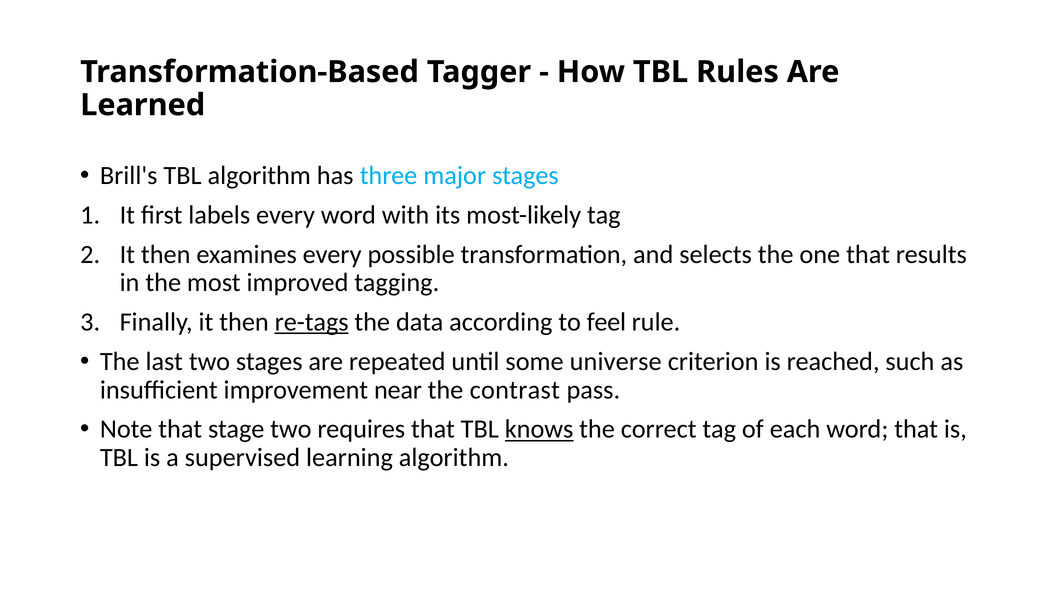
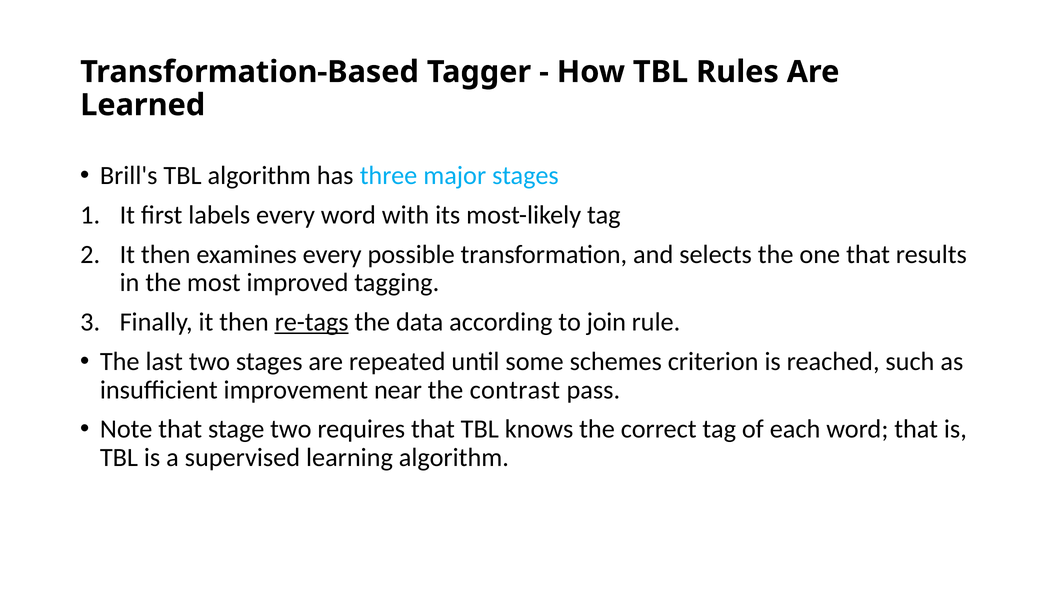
feel: feel -> join (606, 322)
universe: universe -> schemes (616, 361)
knows underline: present -> none (539, 429)
